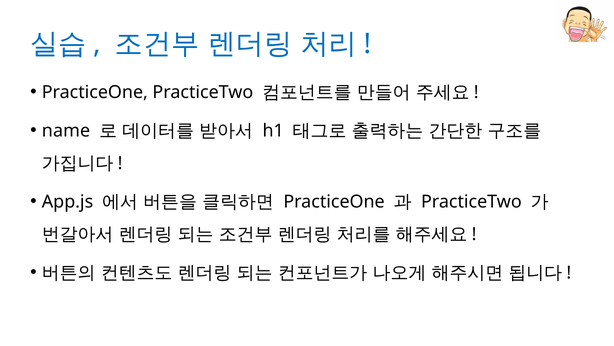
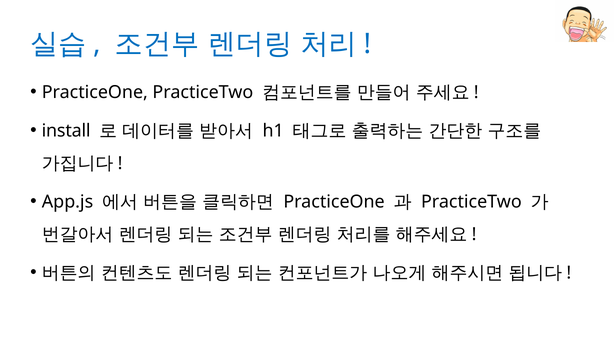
name: name -> install (66, 131)
